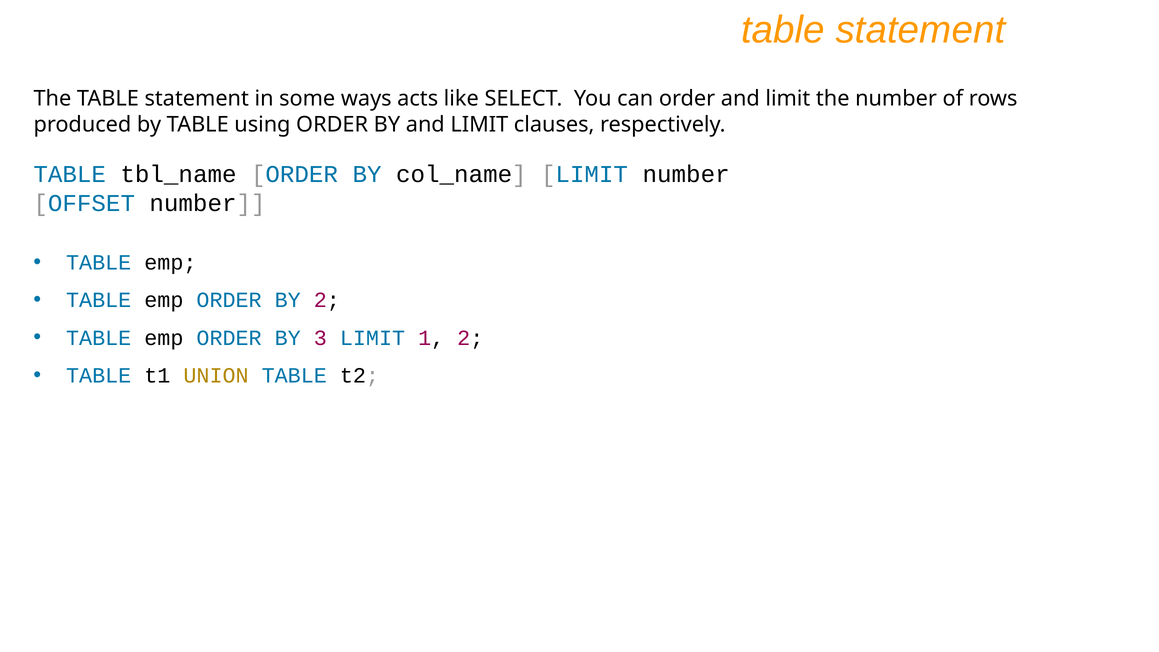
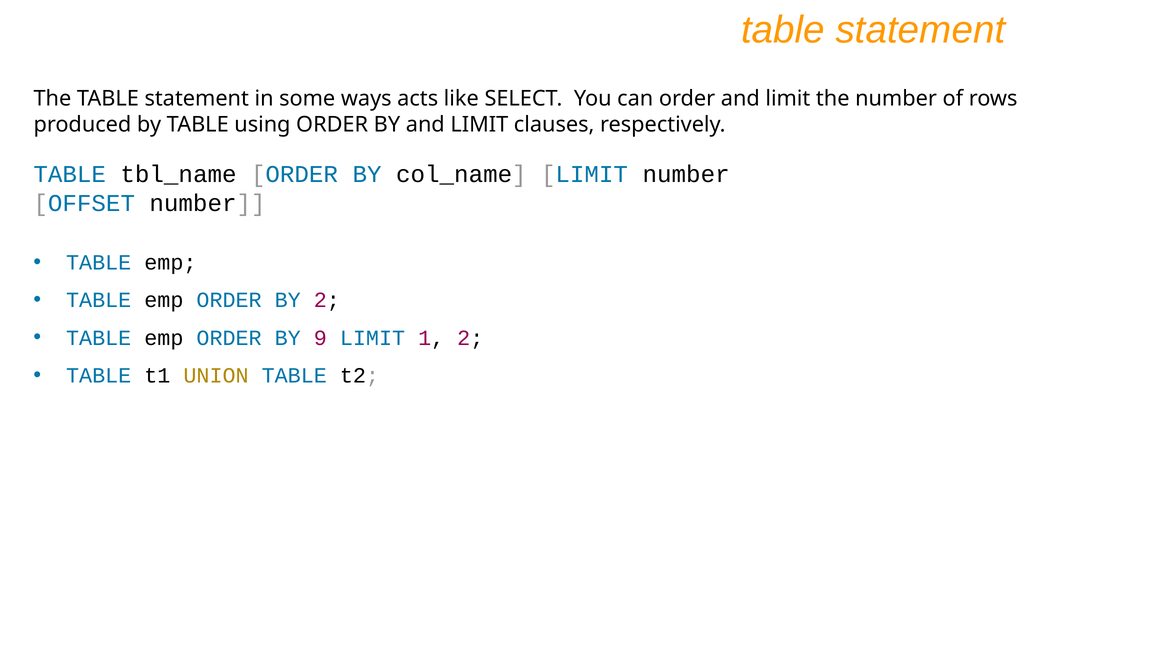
3: 3 -> 9 (320, 338)
